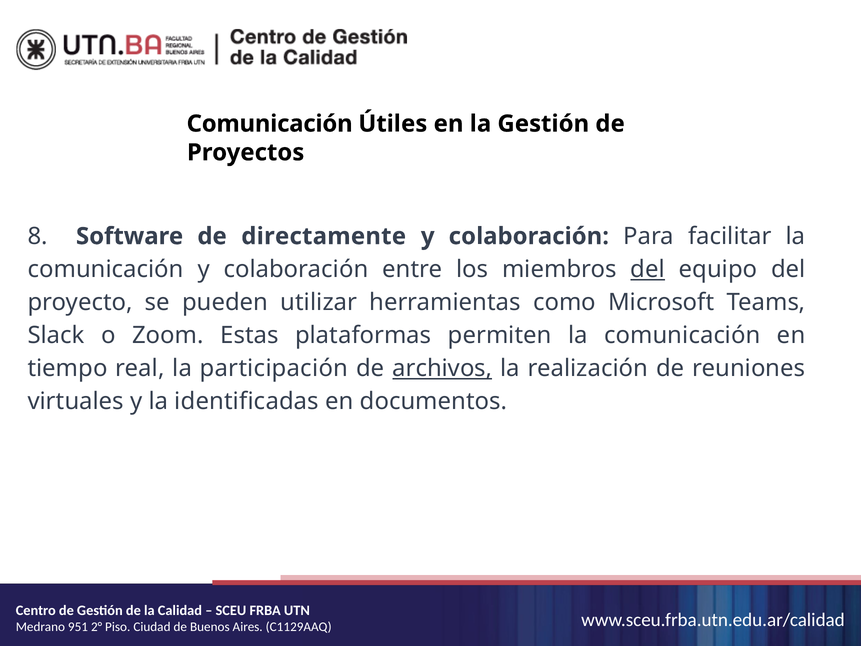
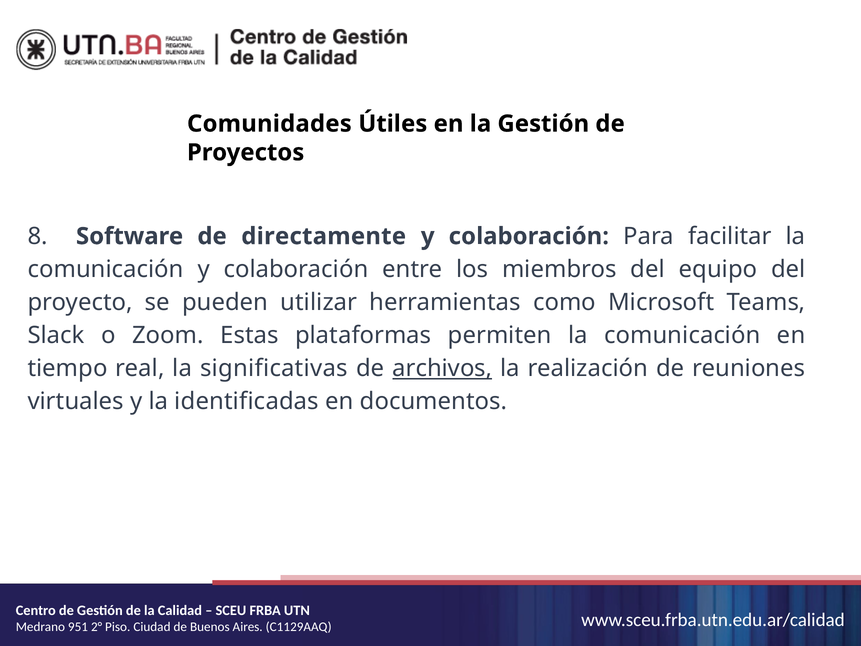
Comunicación: Comunicación -> Comunidades (269, 124)
del underline: present -> none (648, 269)
participación: participación -> significativas (274, 368)
